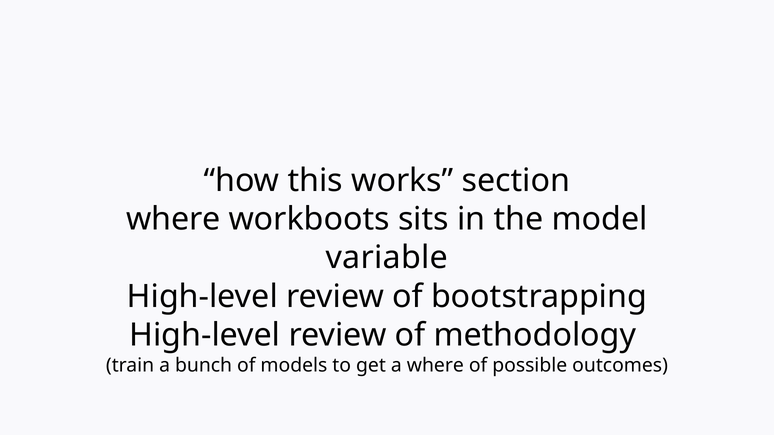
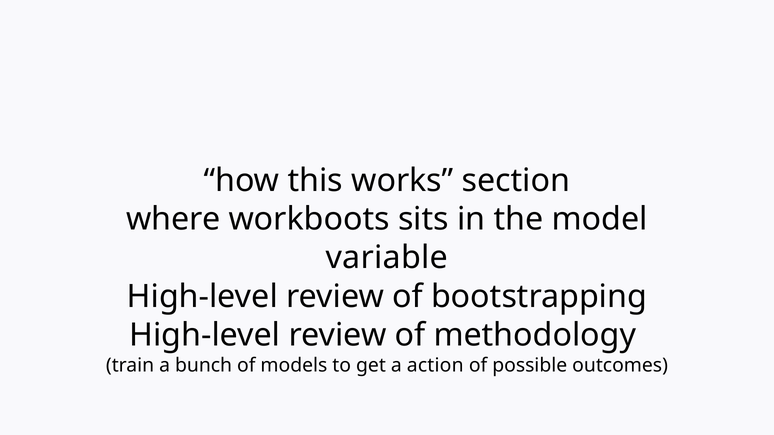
a where: where -> action (435, 365)
